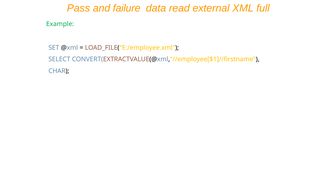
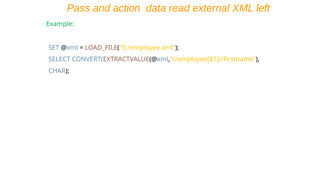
failure: failure -> action (127, 8)
full: full -> left (263, 8)
